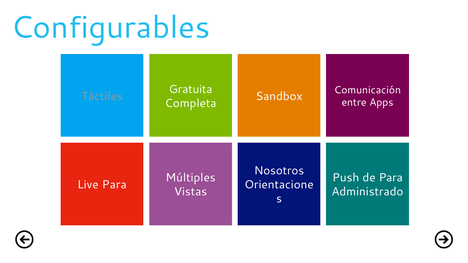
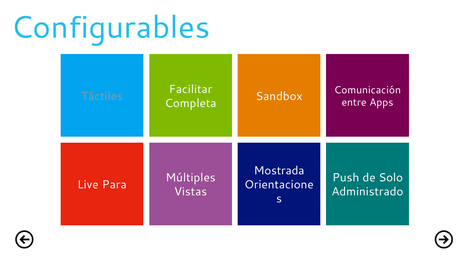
Gratuita: Gratuita -> Facilitar (191, 89)
Nosotros: Nosotros -> Mostrada (279, 171)
de Para: Para -> Solo (391, 178)
